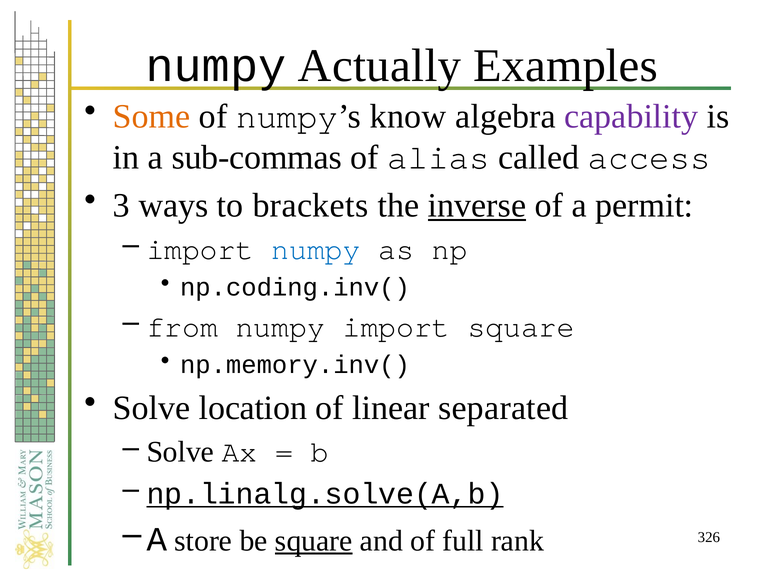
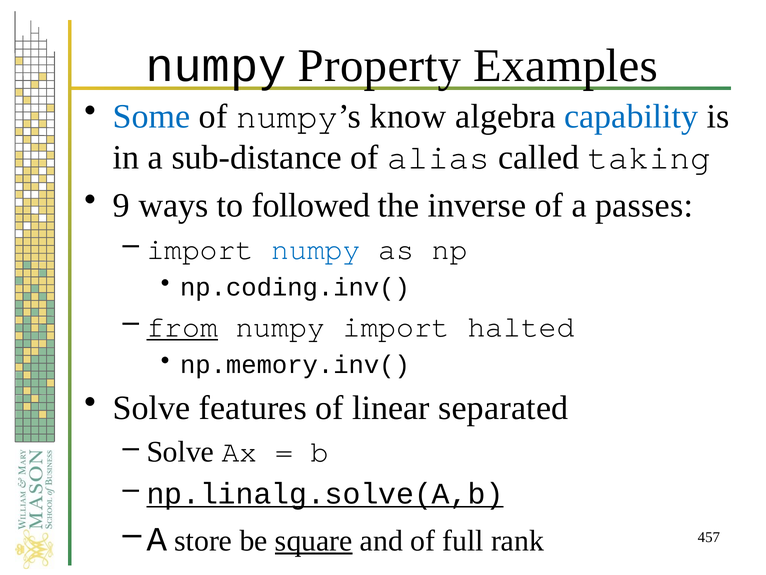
Actually: Actually -> Property (380, 66)
Some colour: orange -> blue (152, 117)
capability colour: purple -> blue (631, 117)
sub-commas: sub-commas -> sub-distance (257, 157)
access: access -> taking (649, 157)
3: 3 -> 9 (122, 205)
brackets: brackets -> followed (311, 205)
inverse underline: present -> none (477, 205)
permit: permit -> passes (644, 205)
from underline: none -> present (182, 327)
import square: square -> halted (521, 327)
location: location -> features (253, 408)
326: 326 -> 457 (709, 537)
